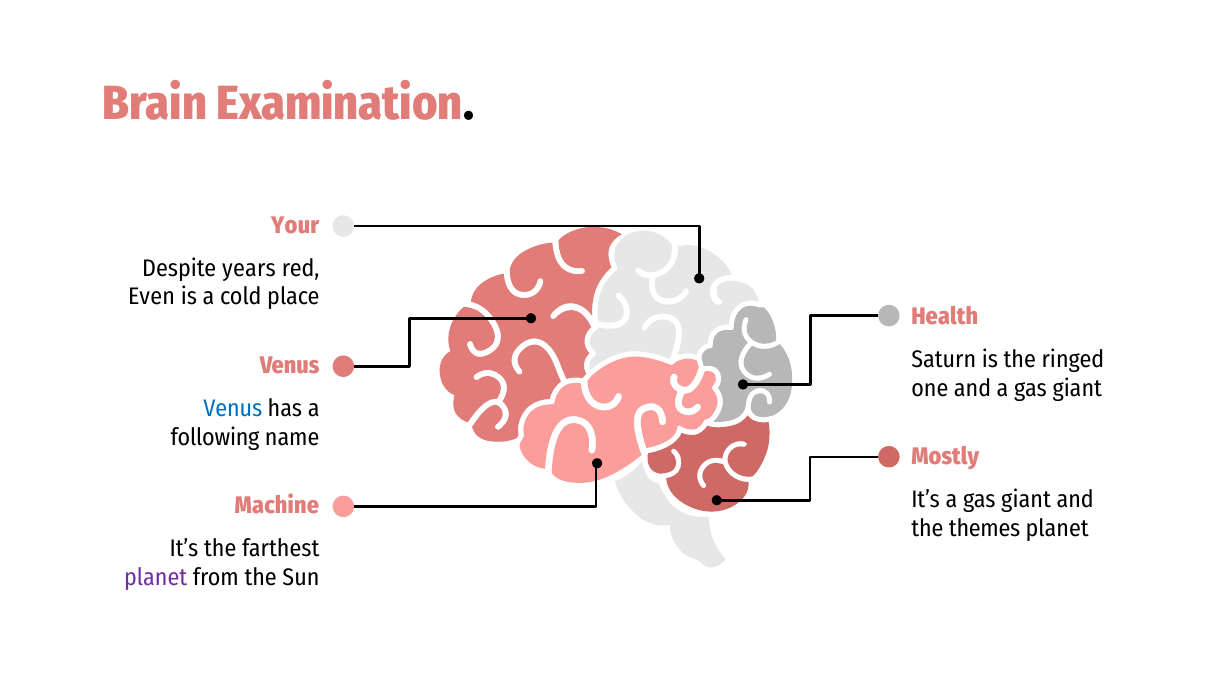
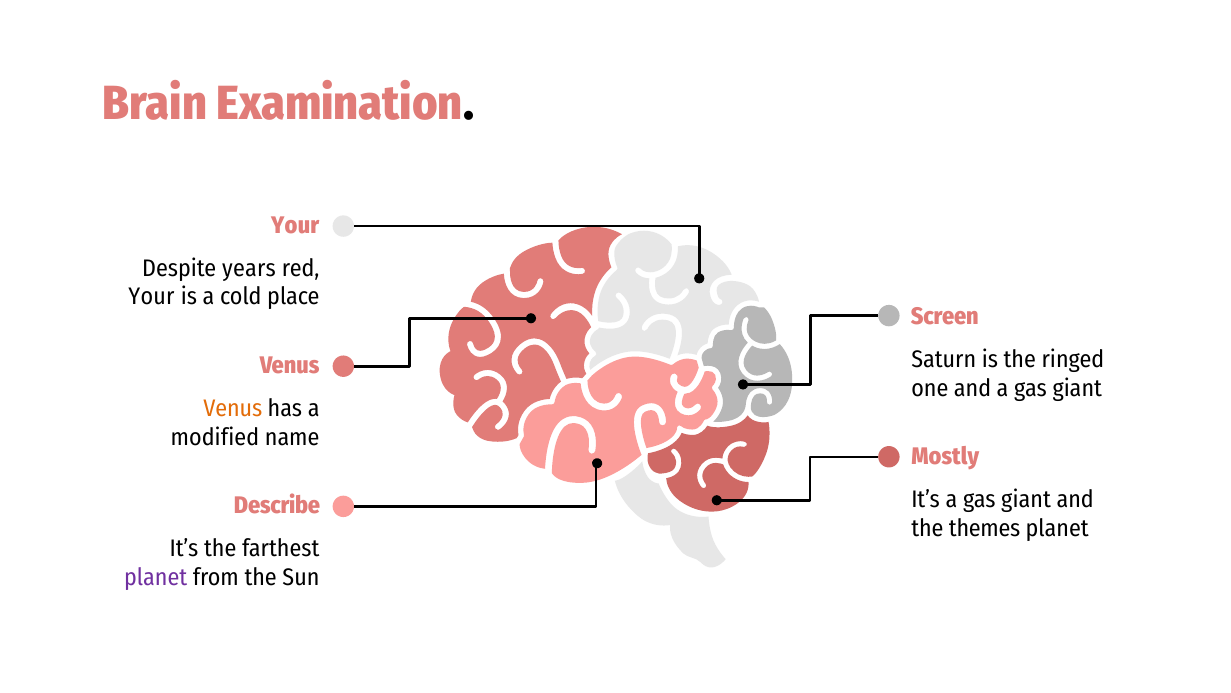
Even: Even -> Your (151, 297)
Health: Health -> Screen (945, 317)
Venus colour: blue -> orange (233, 408)
following: following -> modified (215, 437)
Machine: Machine -> Describe (277, 505)
